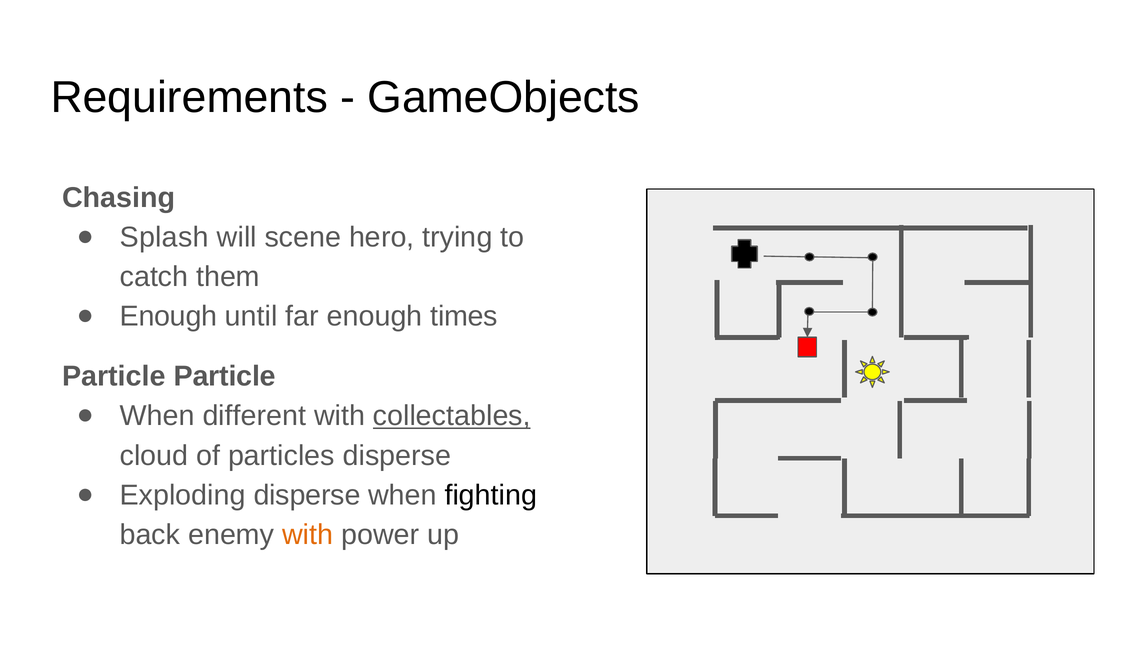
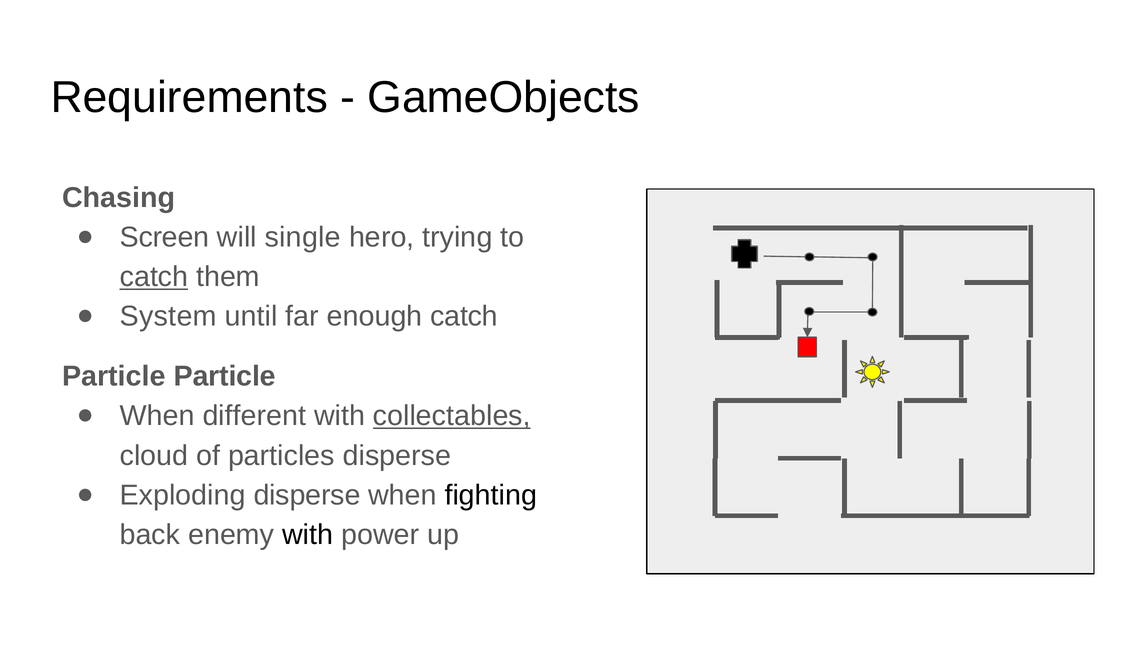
Splash: Splash -> Screen (164, 237)
scene: scene -> single (303, 237)
catch underline: none -> present (154, 277)
Enough: Enough -> System (168, 316)
enough times: times -> catch (464, 316)
with colour: orange -> black (308, 535)
